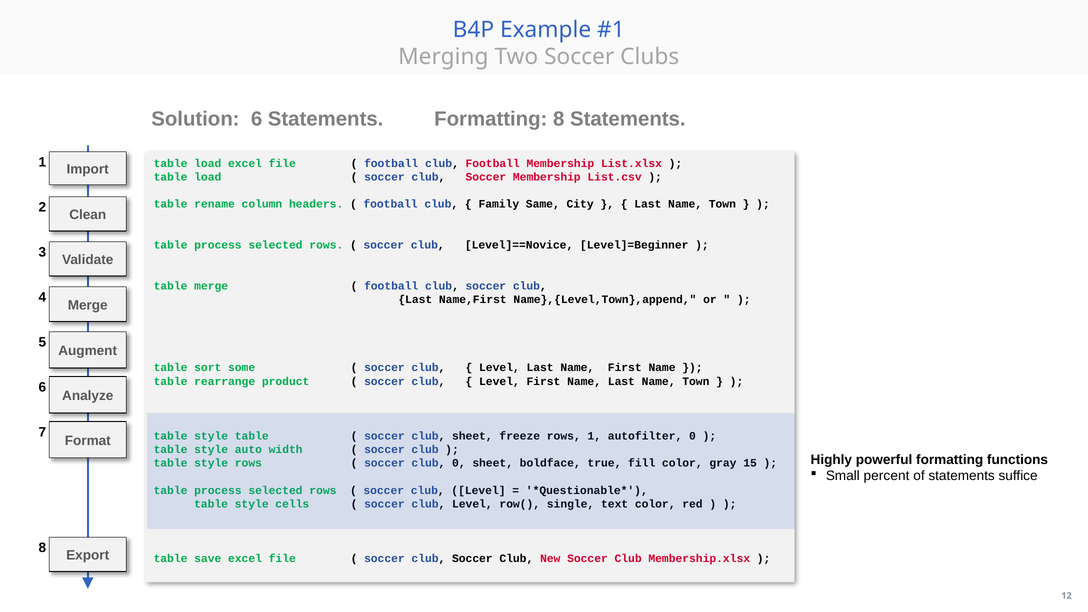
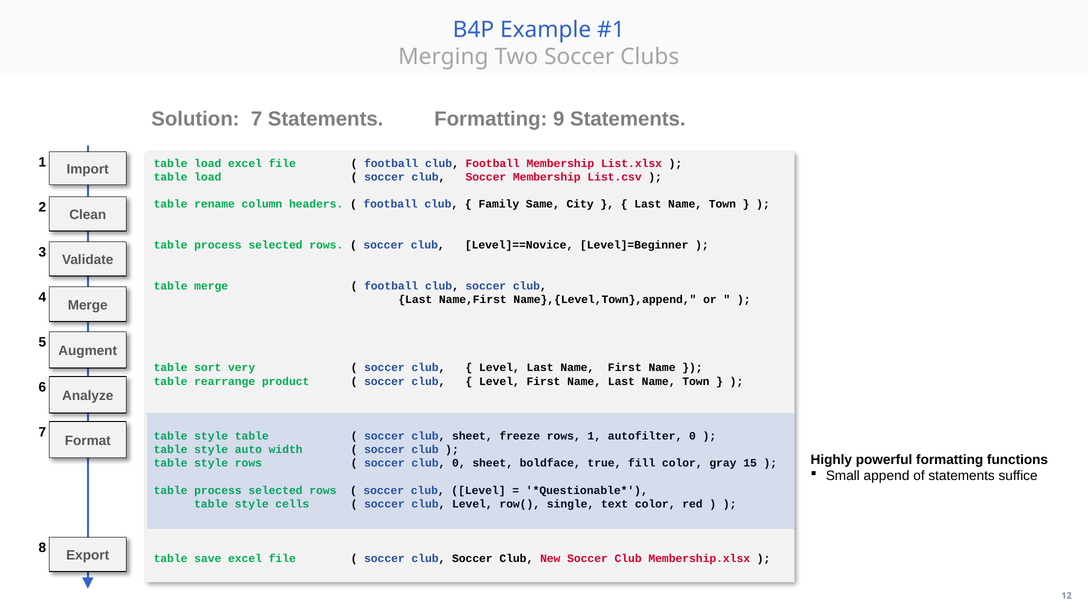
Solution 6: 6 -> 7 (257, 119)
Formatting 8: 8 -> 9 (559, 119)
some: some -> very (242, 368)
percent: percent -> append (886, 476)
